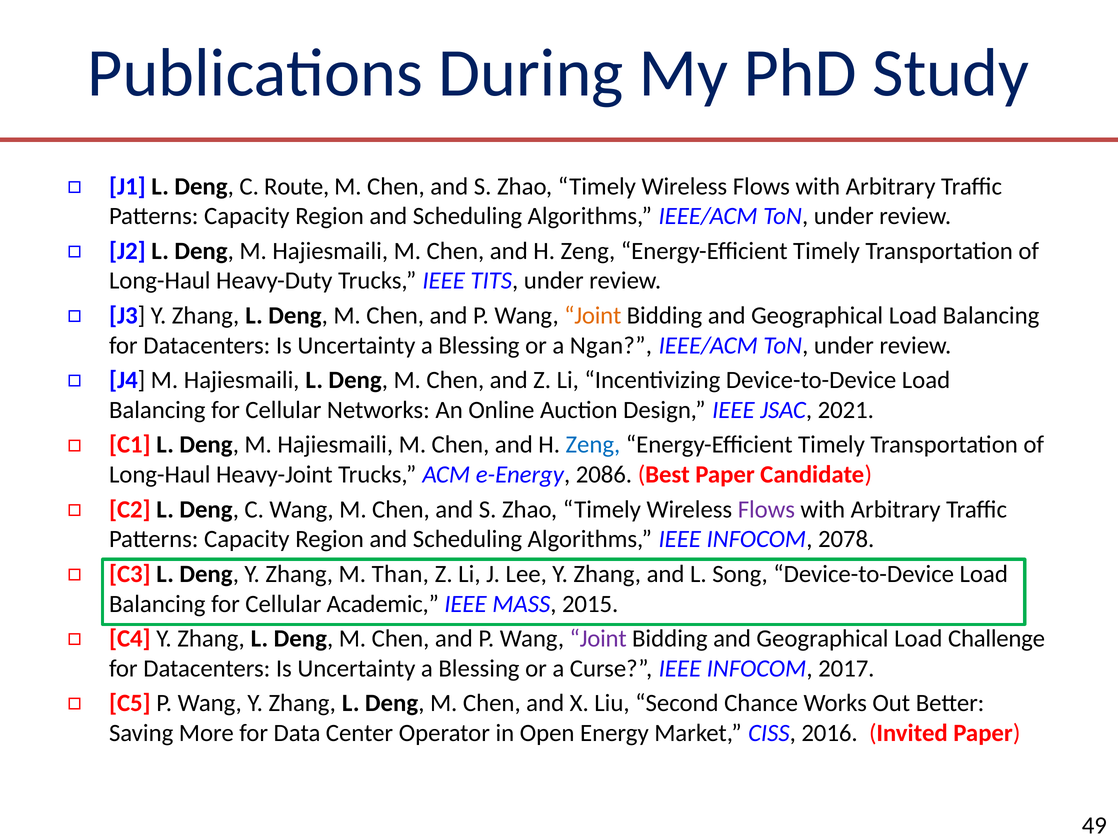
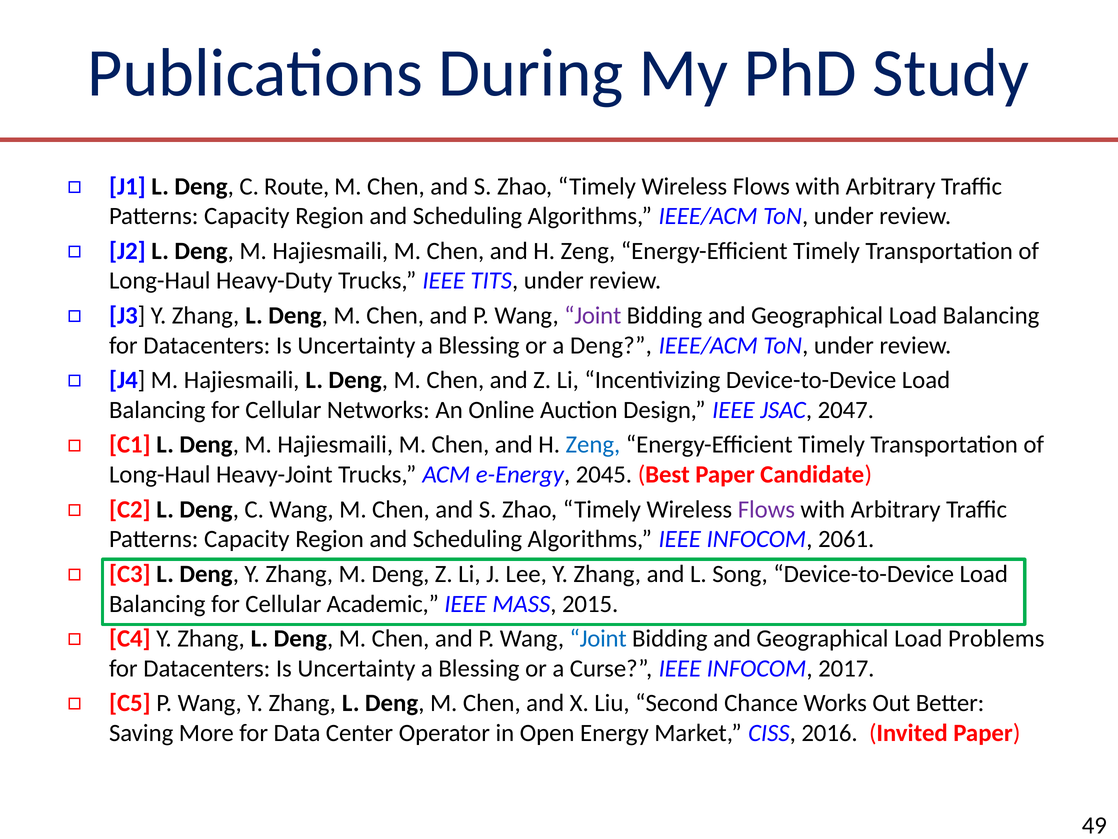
Joint colour: orange -> purple (593, 315)
a Ngan: Ngan -> Deng (611, 345)
2021: 2021 -> 2047 (846, 410)
2086: 2086 -> 2045 (604, 474)
2078: 2078 -> 2061 (846, 539)
M Than: Than -> Deng (400, 574)
Joint colour: purple -> blue (598, 638)
Challenge: Challenge -> Problems (996, 638)
